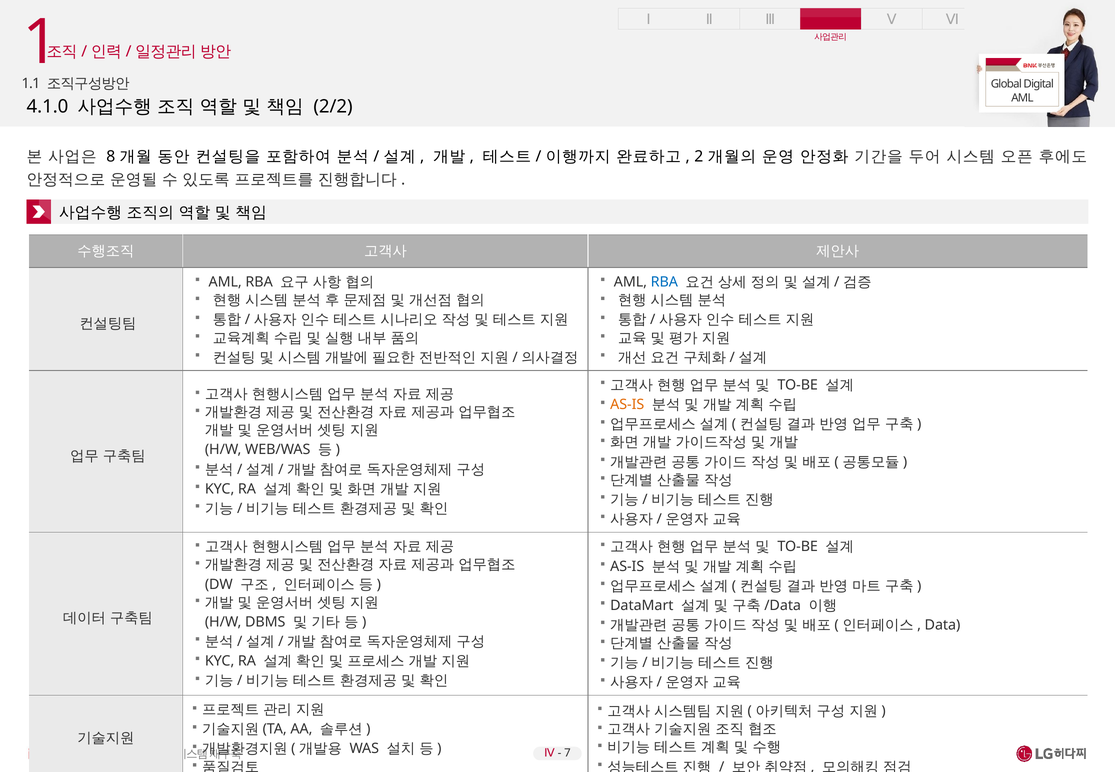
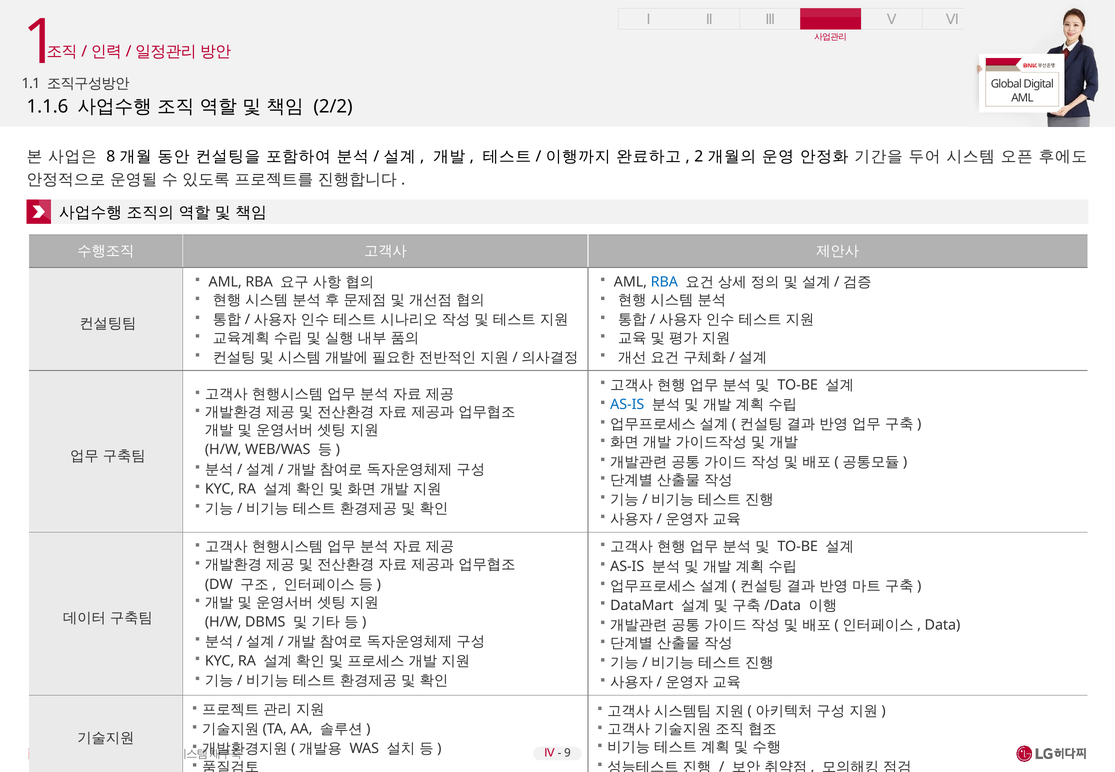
4.1.0: 4.1.0 -> 1.1.6 (47, 107)
AS-IS colour: orange -> blue (627, 405)
7: 7 -> 9 (568, 753)
